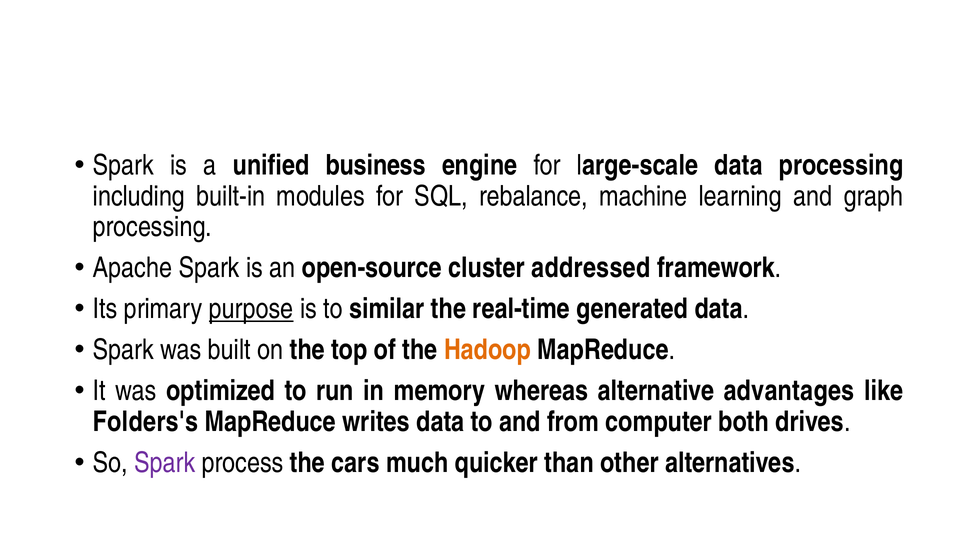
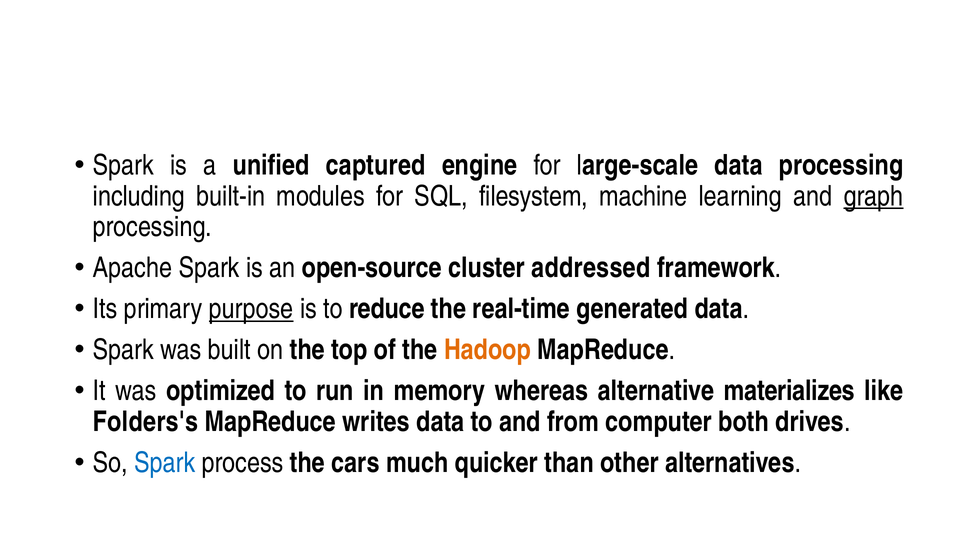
business: business -> captured (376, 165)
rebalance: rebalance -> filesystem (534, 196)
graph underline: none -> present (873, 196)
similar: similar -> reduce (387, 309)
advantages: advantages -> materializes (789, 391)
Spark colour: purple -> blue (165, 463)
